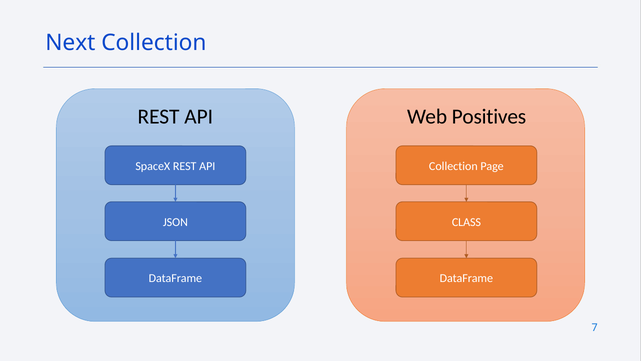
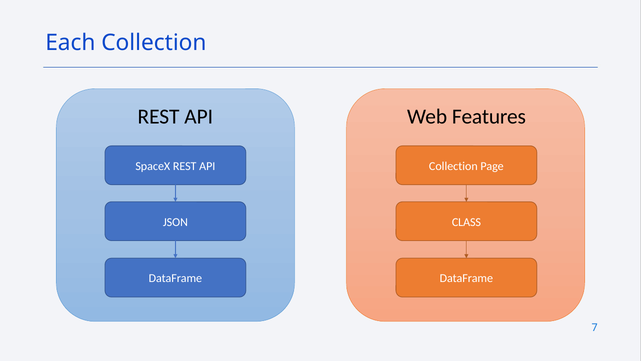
Next: Next -> Each (70, 43)
Positives: Positives -> Features (489, 116)
